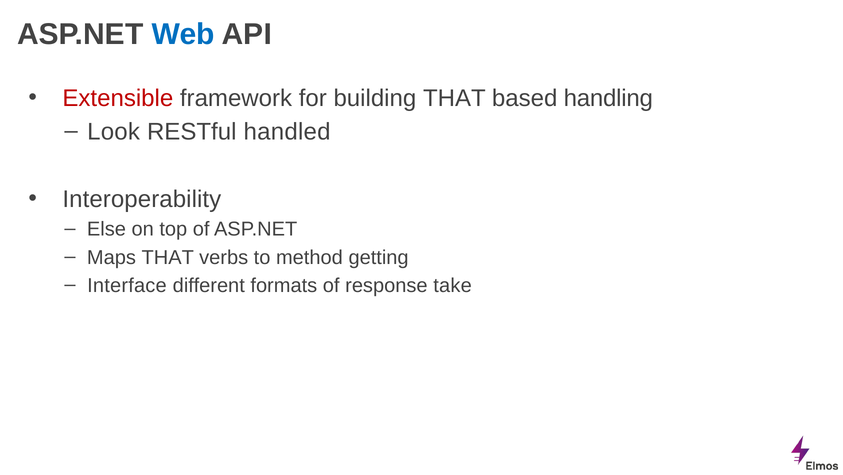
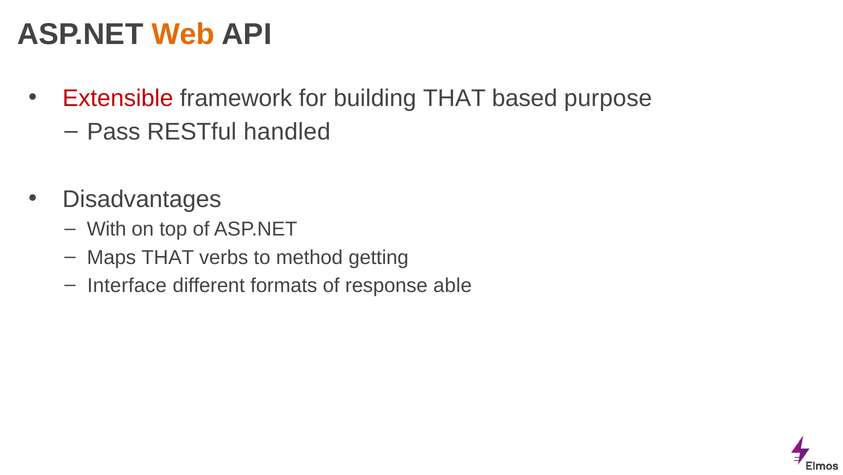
Web colour: blue -> orange (183, 34)
handling: handling -> purpose (608, 98)
Look: Look -> Pass (114, 132)
Interoperability: Interoperability -> Disadvantages (142, 199)
Else: Else -> With (107, 229)
take: take -> able (453, 285)
